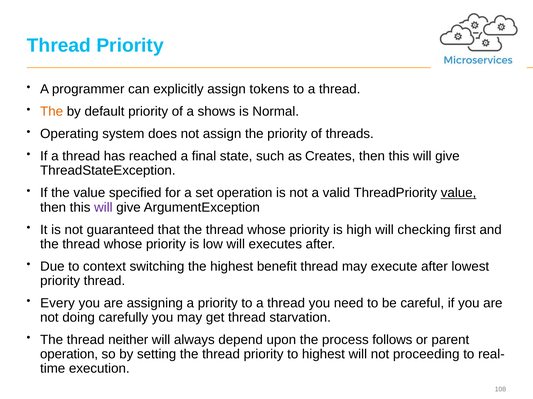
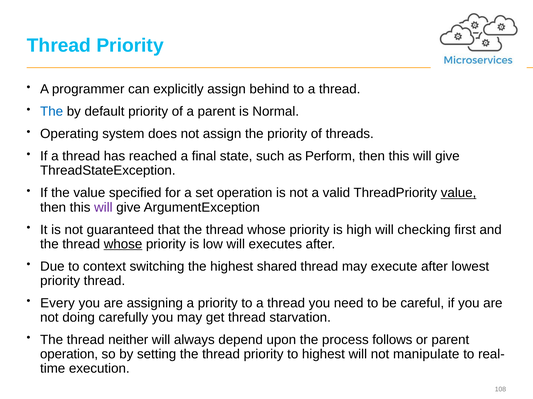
tokens: tokens -> behind (269, 89)
The colour: orange -> blue (52, 112)
a shows: shows -> parent (217, 112)
Creates: Creates -> Perform (330, 157)
whose underline: none -> present (123, 244)
benefit: benefit -> shared (277, 267)
proceeding: proceeding -> manipulate (426, 355)
